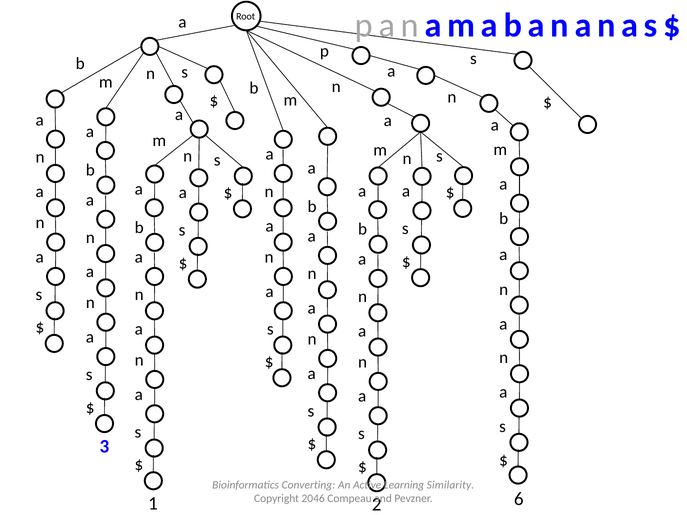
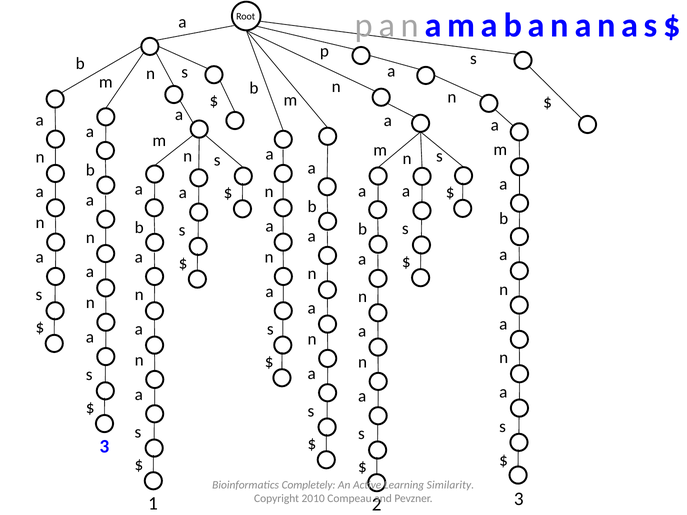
Converting: Converting -> Completely (309, 485)
2046: 2046 -> 2010 (313, 499)
6: 6 -> 3 (519, 499)
